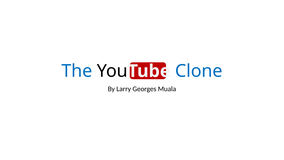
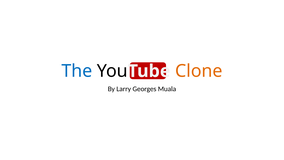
Clone colour: blue -> orange (199, 71)
